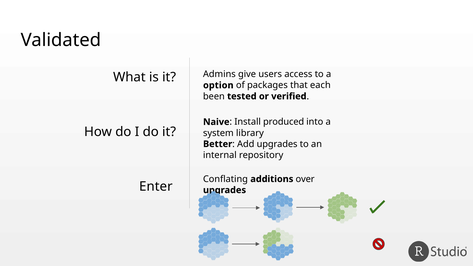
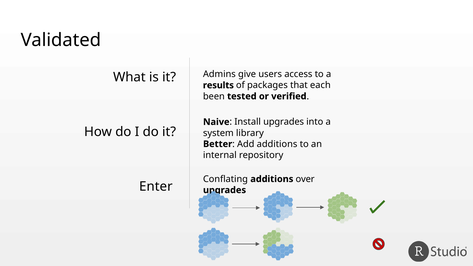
option: option -> results (218, 85)
Install produced: produced -> upgrades (284, 122)
Add upgrades: upgrades -> additions (277, 144)
